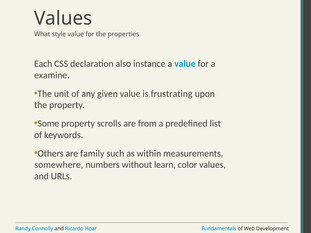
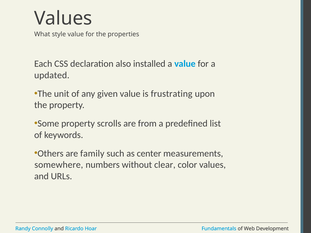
instance: instance -> installed (149, 64)
examine: examine -> updated (52, 75)
within: within -> center (149, 154)
learn: learn -> clear (165, 165)
